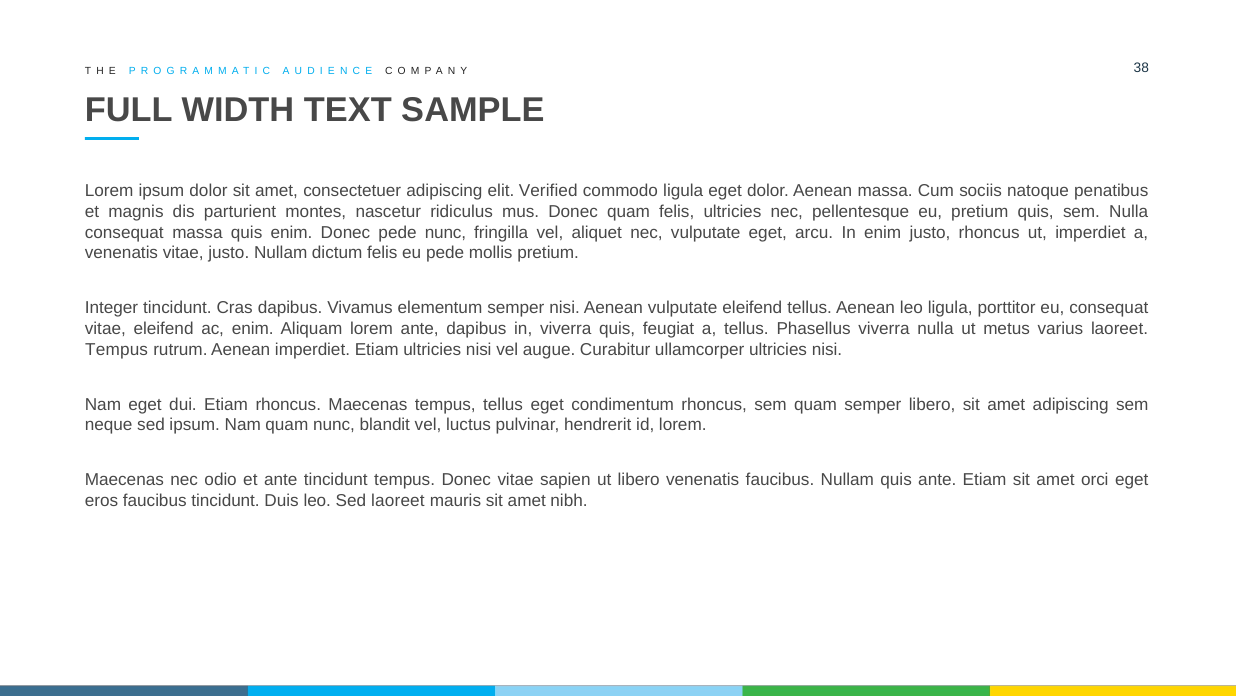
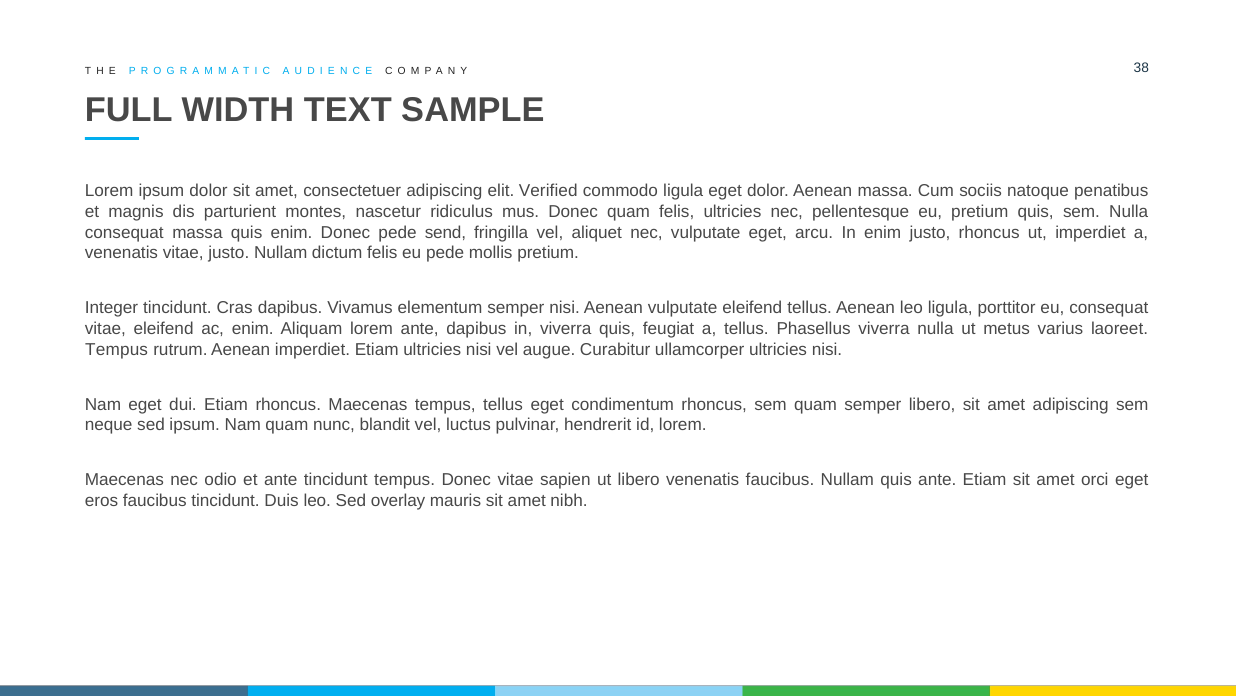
pede nunc: nunc -> send (445, 232)
Sed laoreet: laoreet -> overlay (398, 500)
